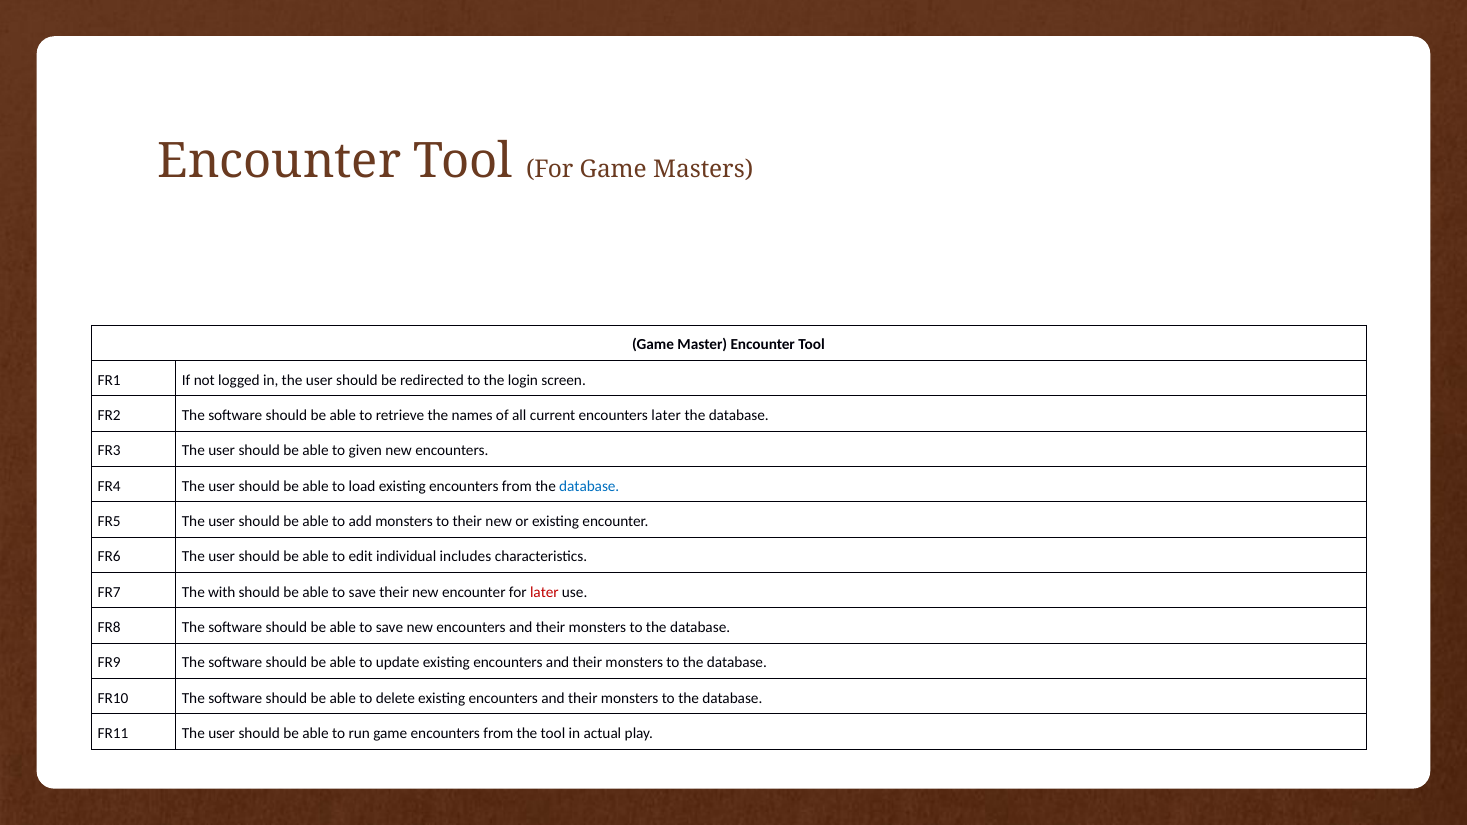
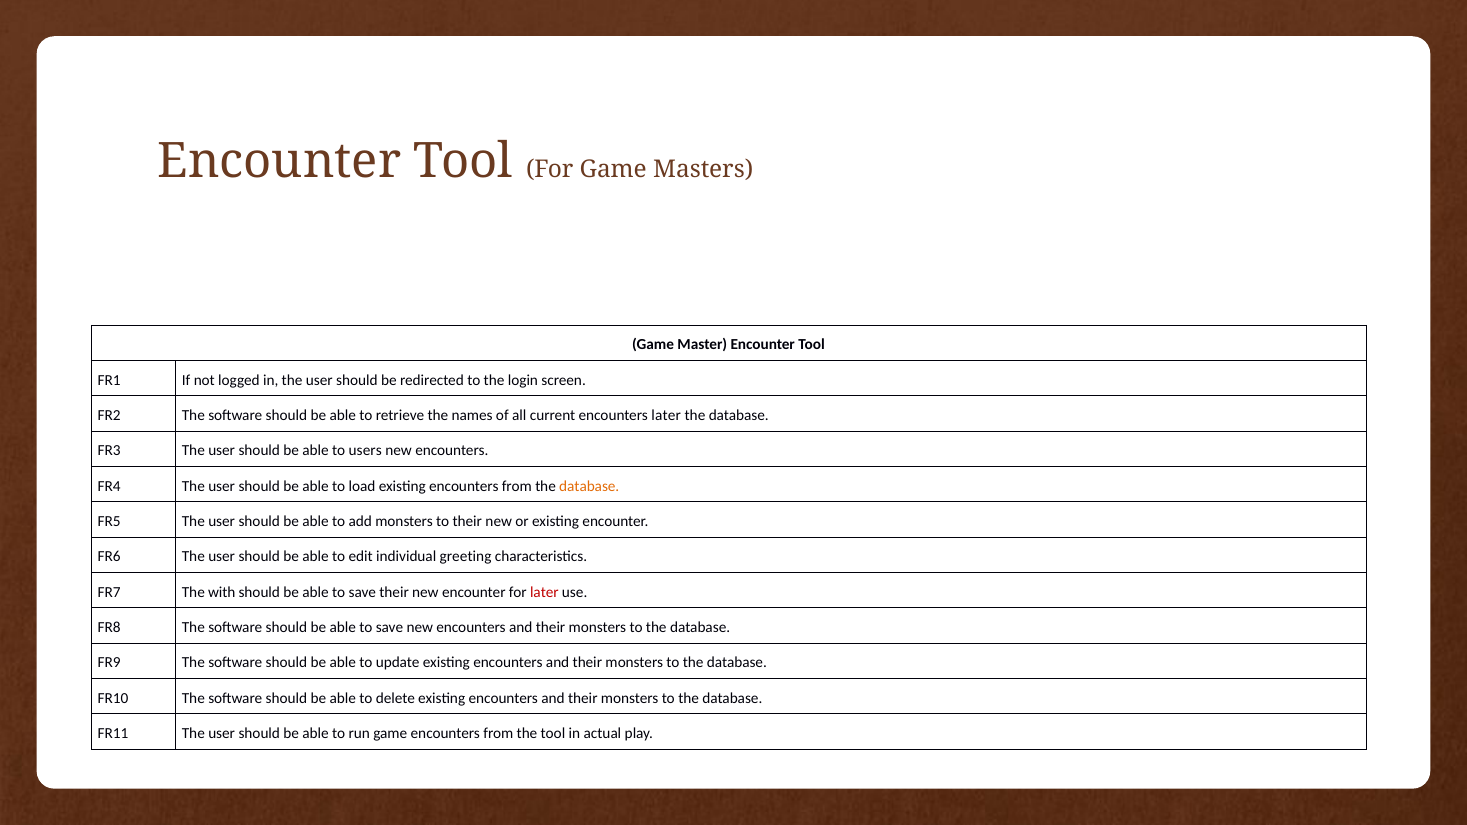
given: given -> users (365, 451)
database colour: blue -> orange (589, 486)
includes: includes -> greeting (466, 557)
